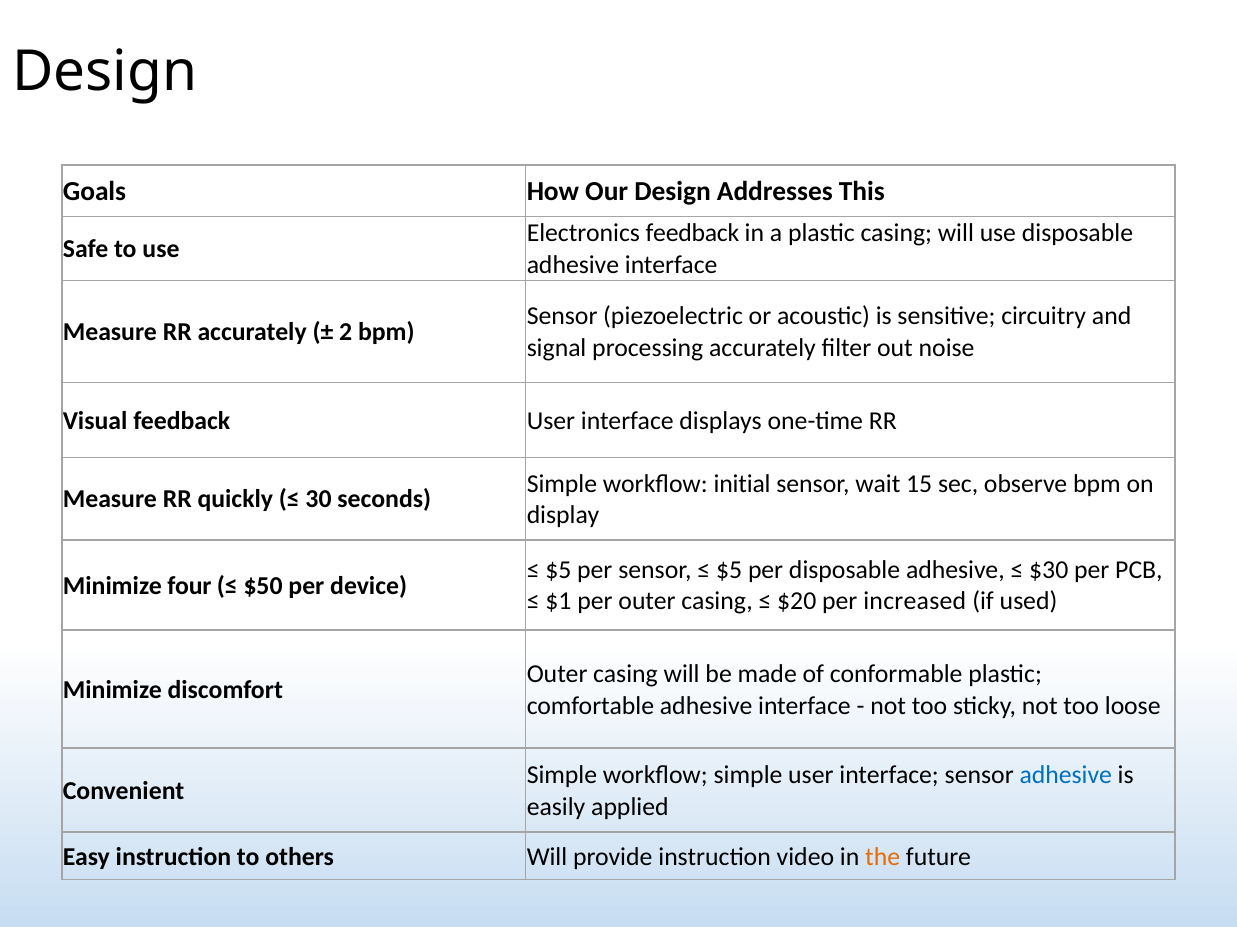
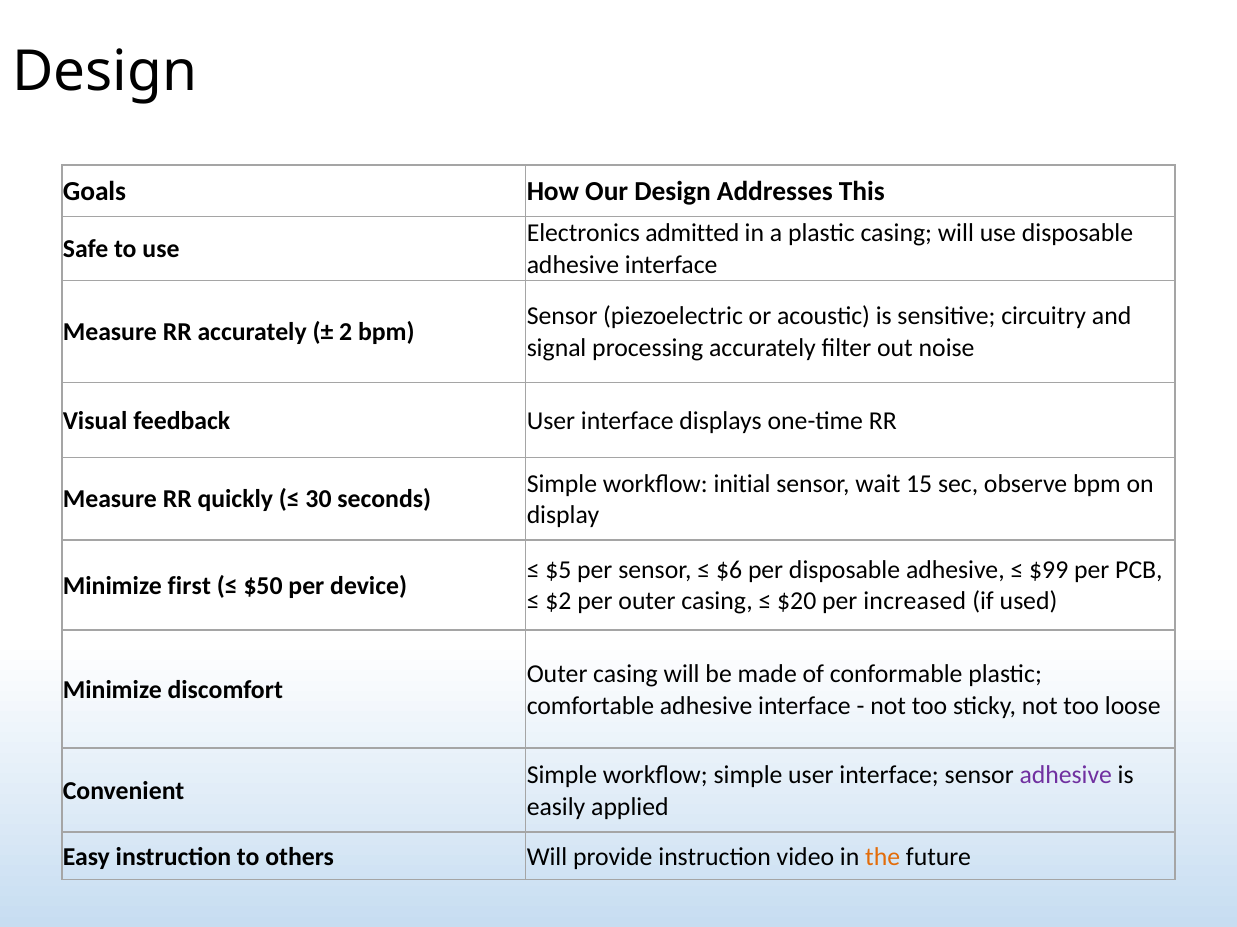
Electronics feedback: feedback -> admitted (692, 234)
$5: $5 -> $6 (729, 570)
$30: $30 -> $99 (1049, 570)
four: four -> first (189, 586)
$1: $1 -> $2 (558, 602)
adhesive colour: blue -> purple (1066, 776)
